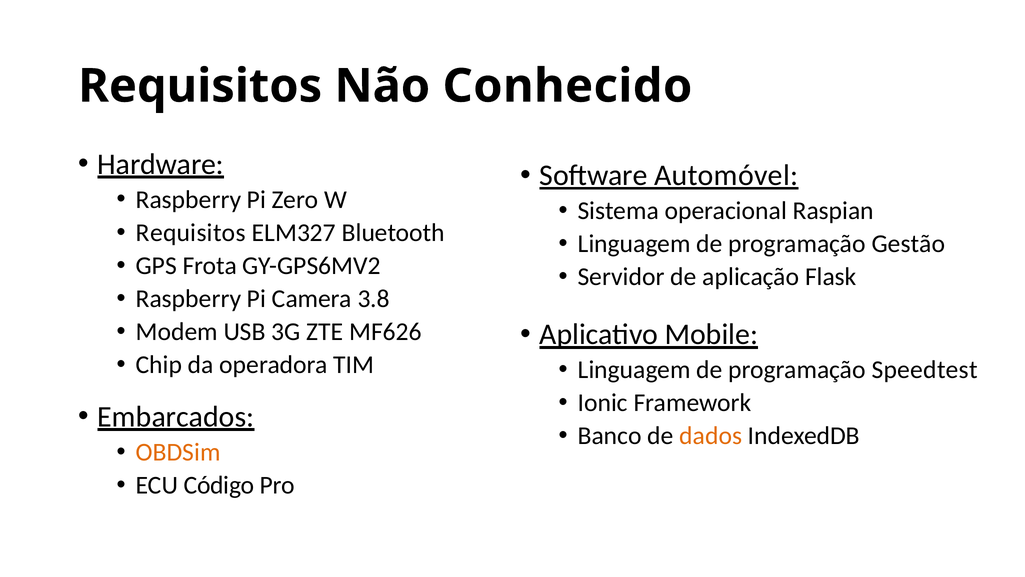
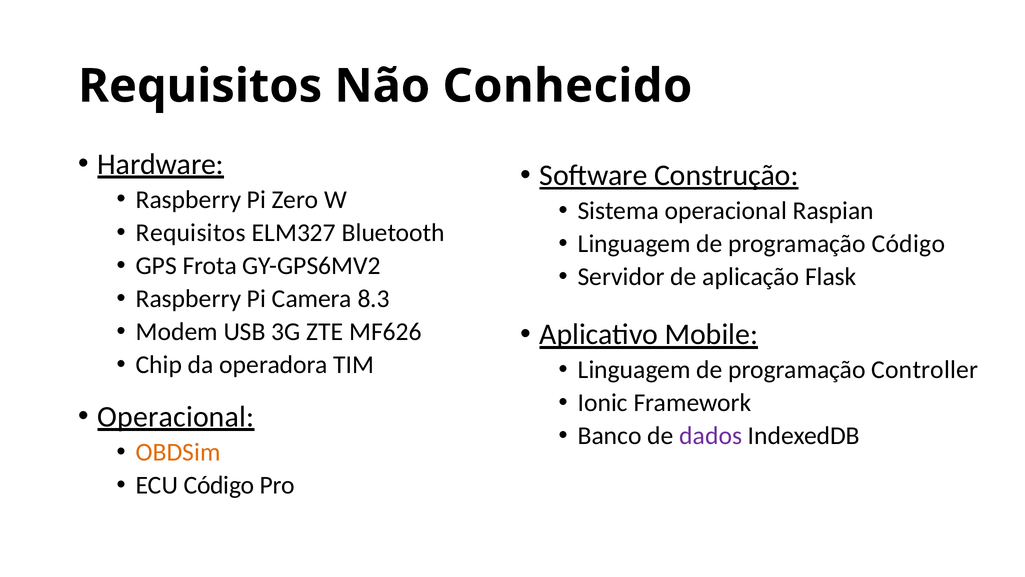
Automóvel: Automóvel -> Construção (726, 175)
programação Gestão: Gestão -> Código (908, 244)
3.8: 3.8 -> 8.3 (374, 298)
Speedtest: Speedtest -> Controller (925, 370)
Embarcados: Embarcados -> Operacional (176, 416)
dados colour: orange -> purple (711, 436)
